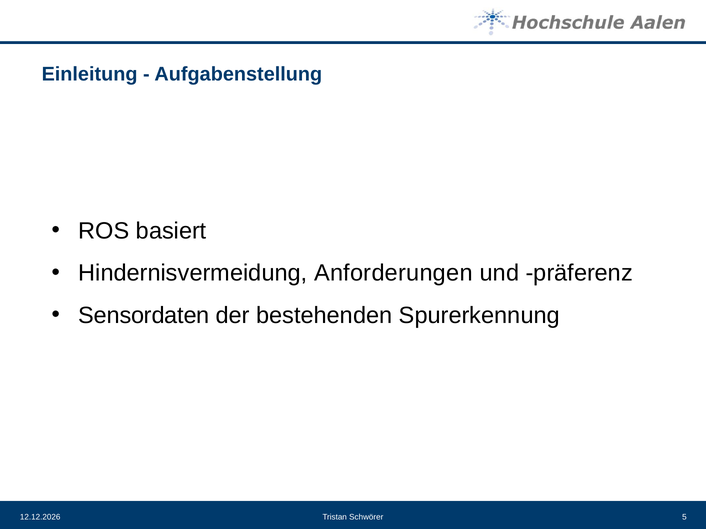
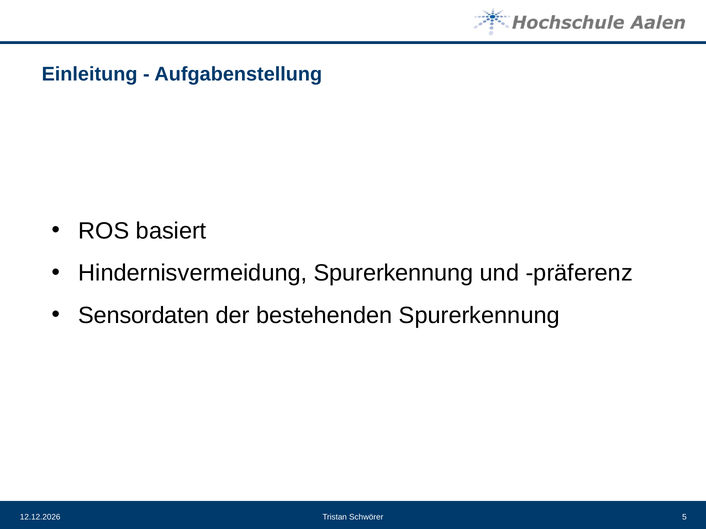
Hindernisvermeidung Anforderungen: Anforderungen -> Spurerkennung (394, 273)
